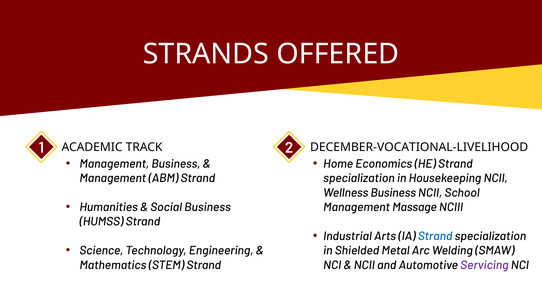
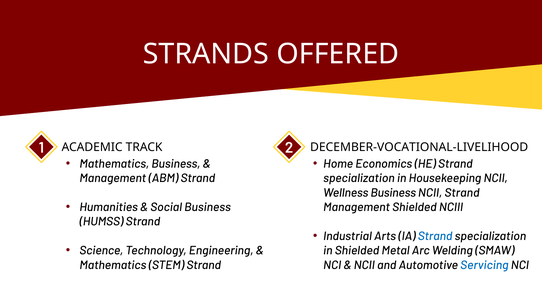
Management: Management -> Mathematics (114, 164)
NCII School: School -> Strand (462, 193)
Management Massage: Massage -> Shielded (414, 207)
Servicing colour: purple -> blue (484, 265)
